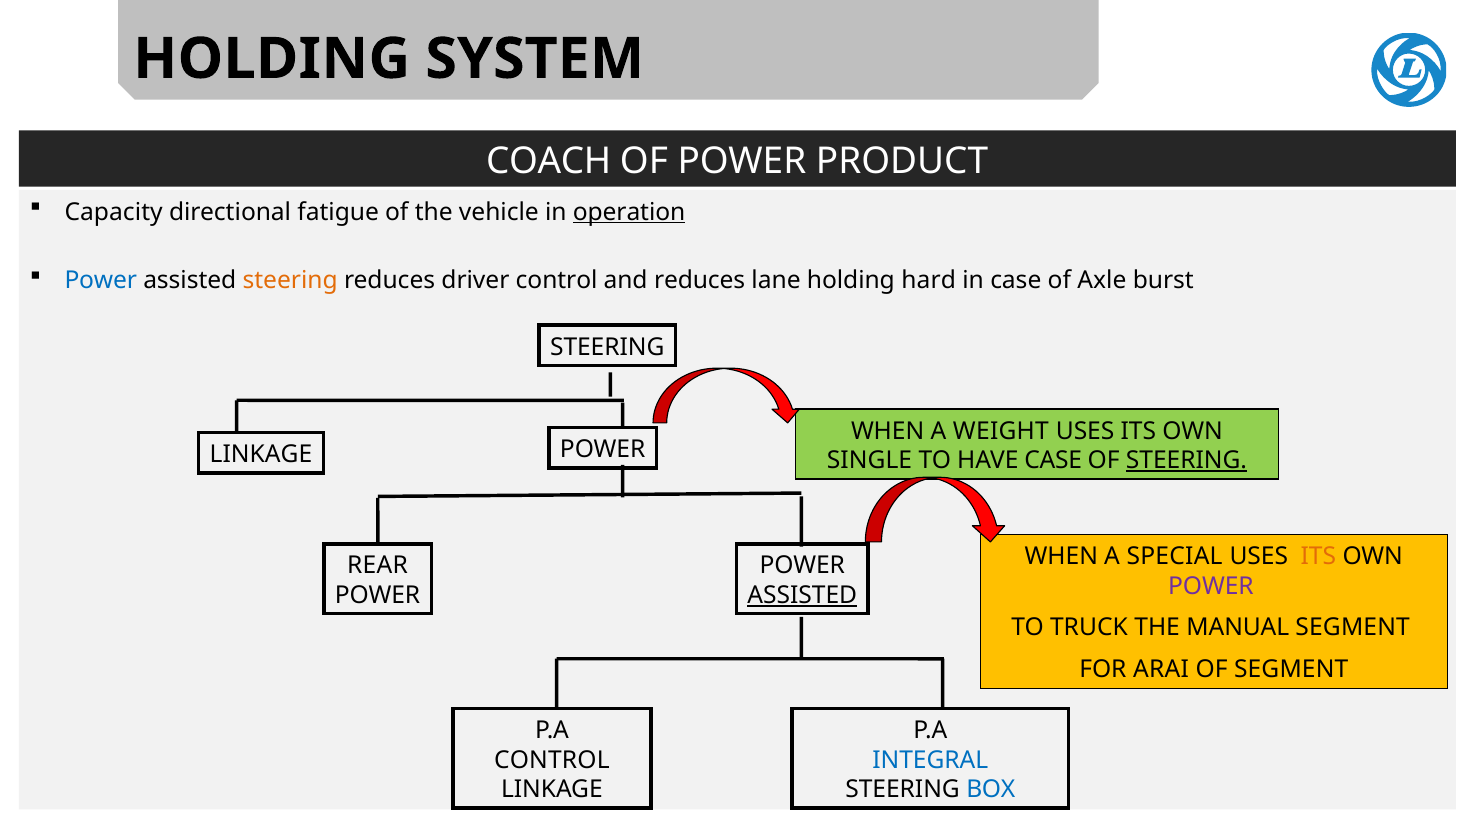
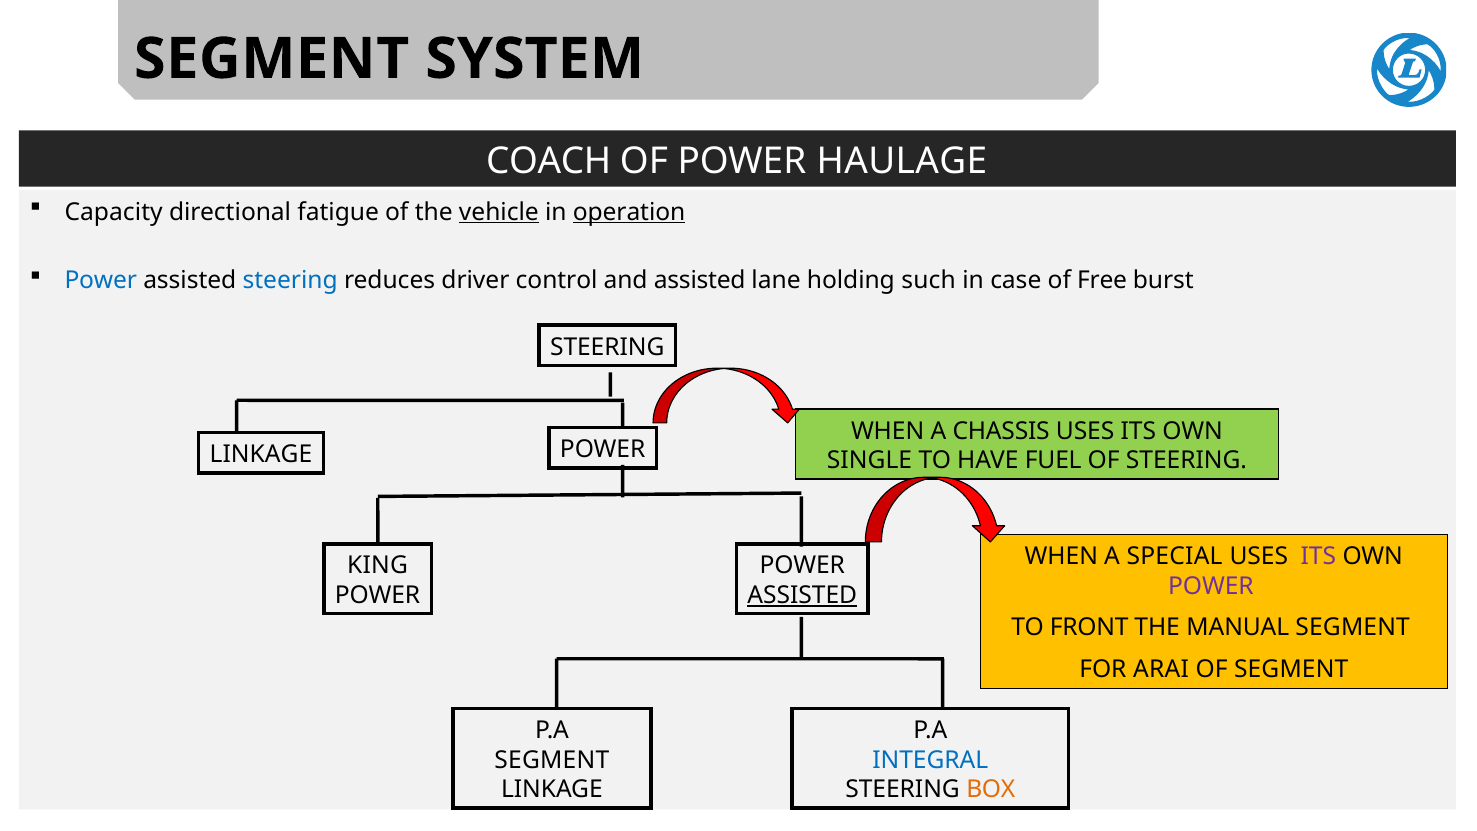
HOLDING: HOLDING -> SEGMENT (272, 59)
PRODUCT: PRODUCT -> HAULAGE (902, 161)
vehicle underline: none -> present (499, 212)
steering colour: orange -> blue (290, 281)
and reduces: reduces -> assisted (700, 281)
hard: hard -> such (929, 281)
Axle: Axle -> Free (1102, 281)
WEIGHT: WEIGHT -> CHASSIS (1001, 431)
HAVE CASE: CASE -> FUEL (1053, 460)
STEERING underline: present -> none (1186, 460)
ITS colour: orange -> purple (1318, 556)
REAR: REAR -> KING (377, 566)
TRUCK: TRUCK -> FRONT (1089, 628)
CONTROL: CONTROL -> SEGMENT (552, 760)
BOX colour: blue -> orange (991, 790)
